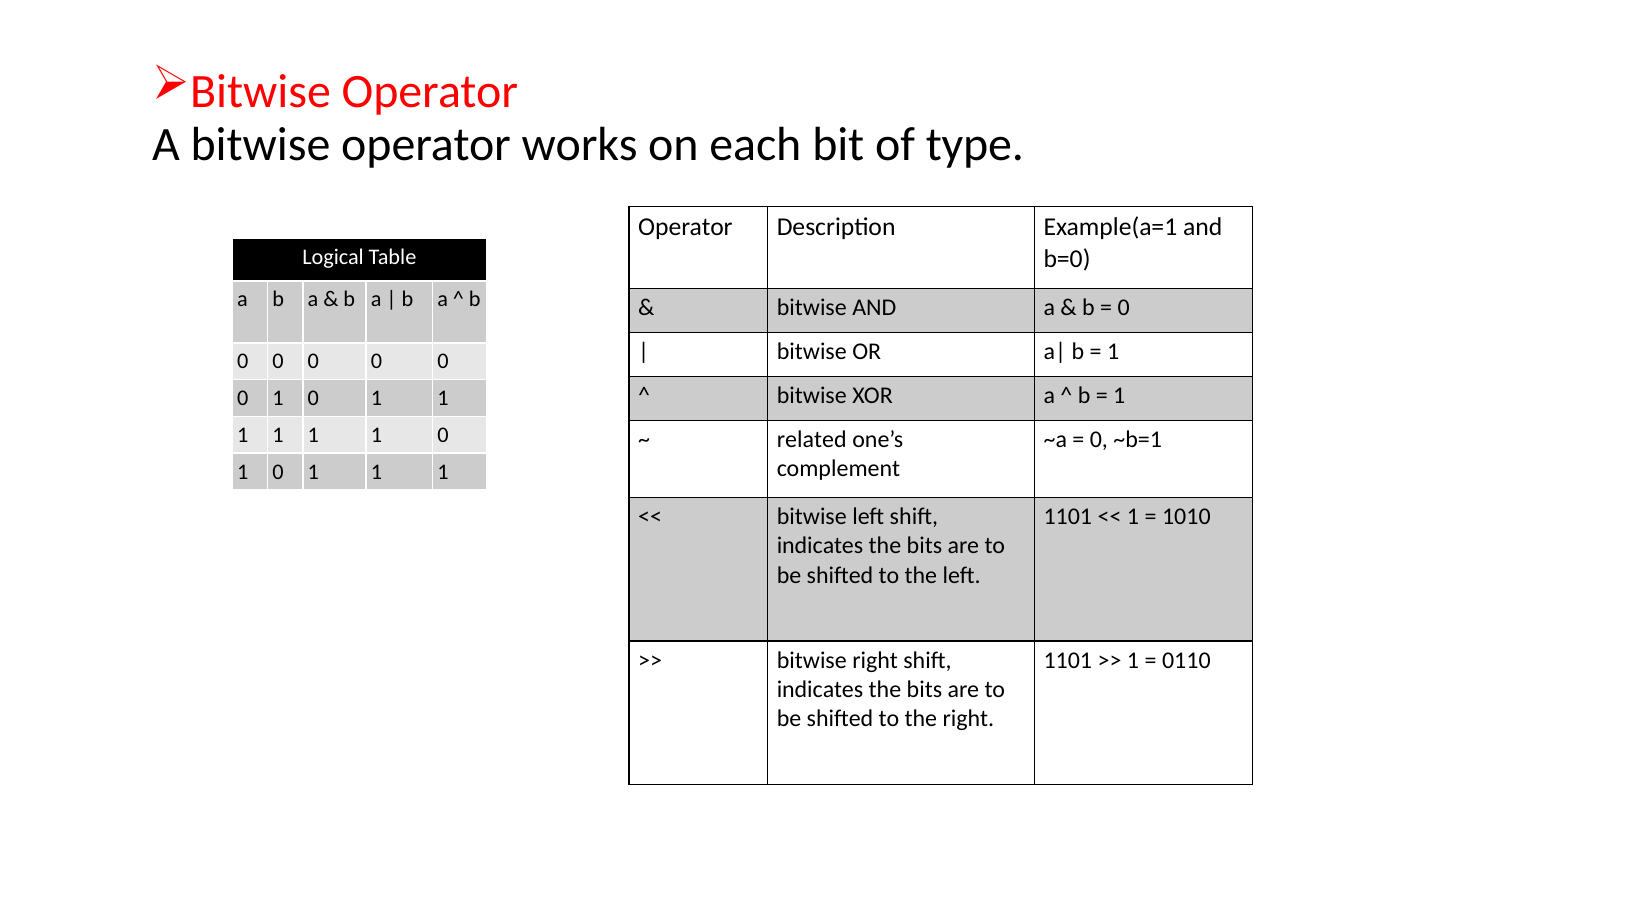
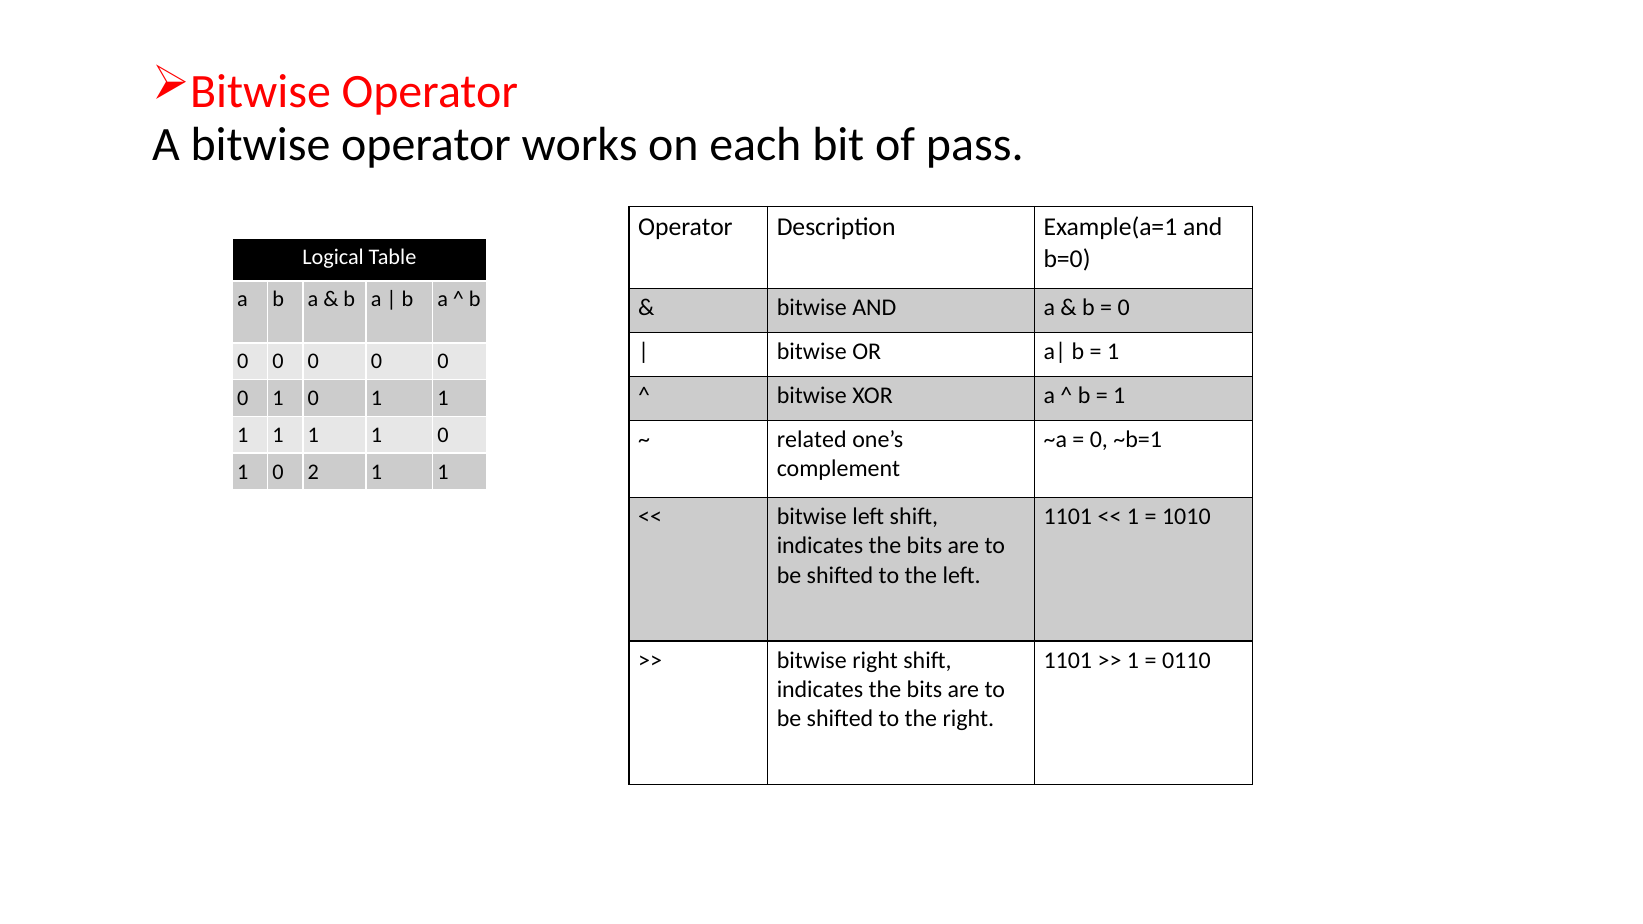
type: type -> pass (975, 144)
1: 1 -> 2 (313, 472)
